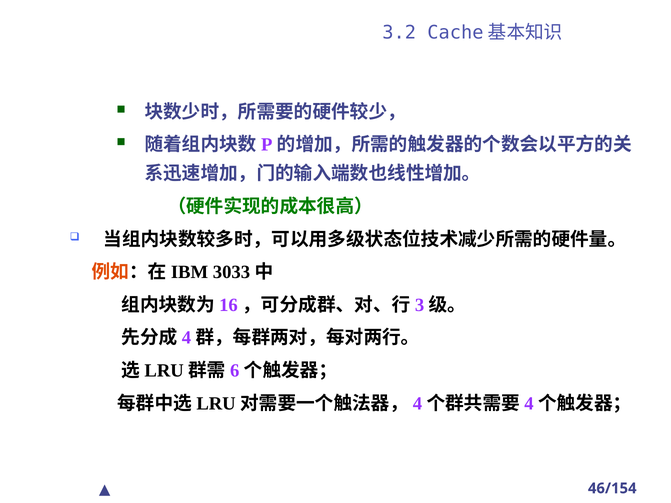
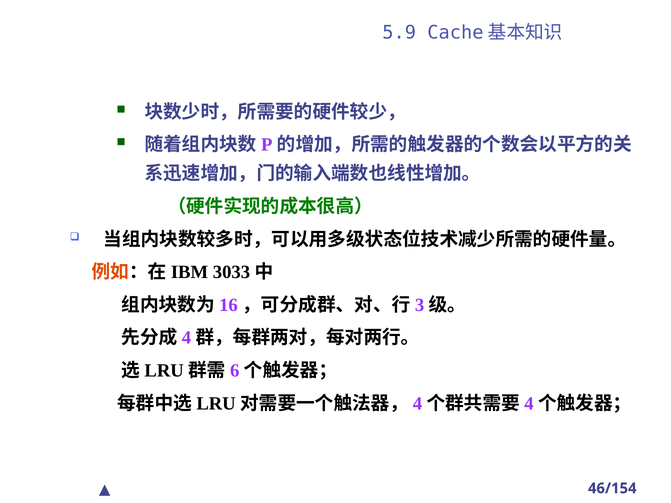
3.2: 3.2 -> 5.9 (399, 33)
